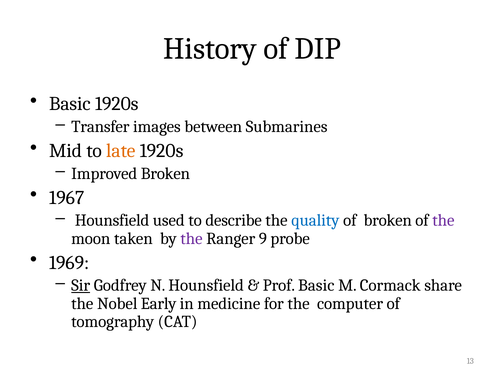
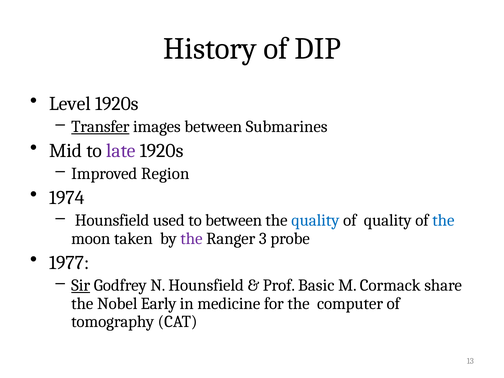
Basic: Basic -> Level (70, 104)
Transfer underline: none -> present (100, 127)
late colour: orange -> purple (121, 151)
Improved Broken: Broken -> Region (165, 174)
1967: 1967 -> 1974 (67, 198)
to describe: describe -> between (234, 220)
of broken: broken -> quality (388, 220)
the colour: purple -> blue (443, 220)
9: 9 -> 3 (263, 239)
1969: 1969 -> 1977 (69, 263)
